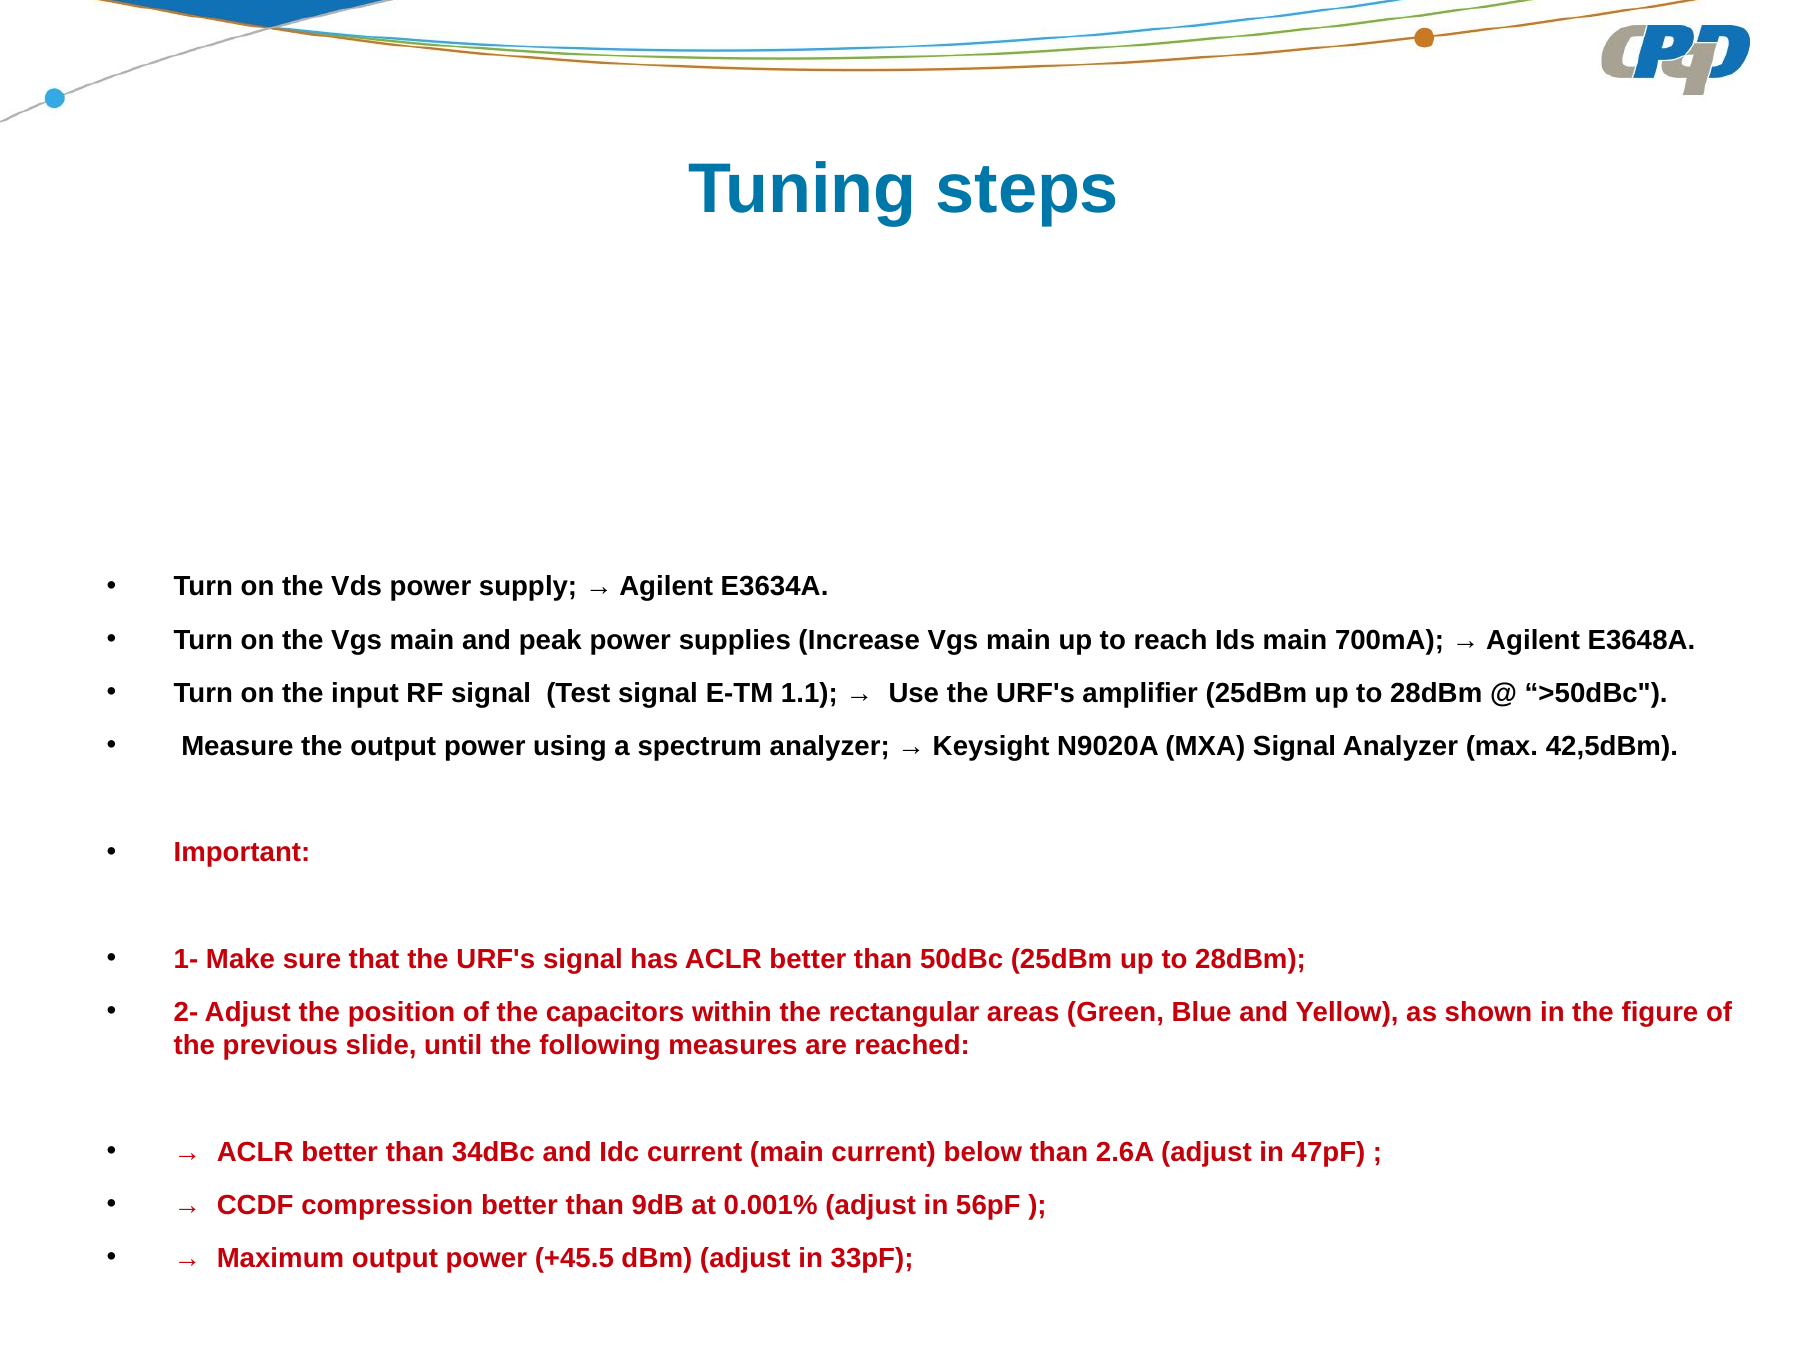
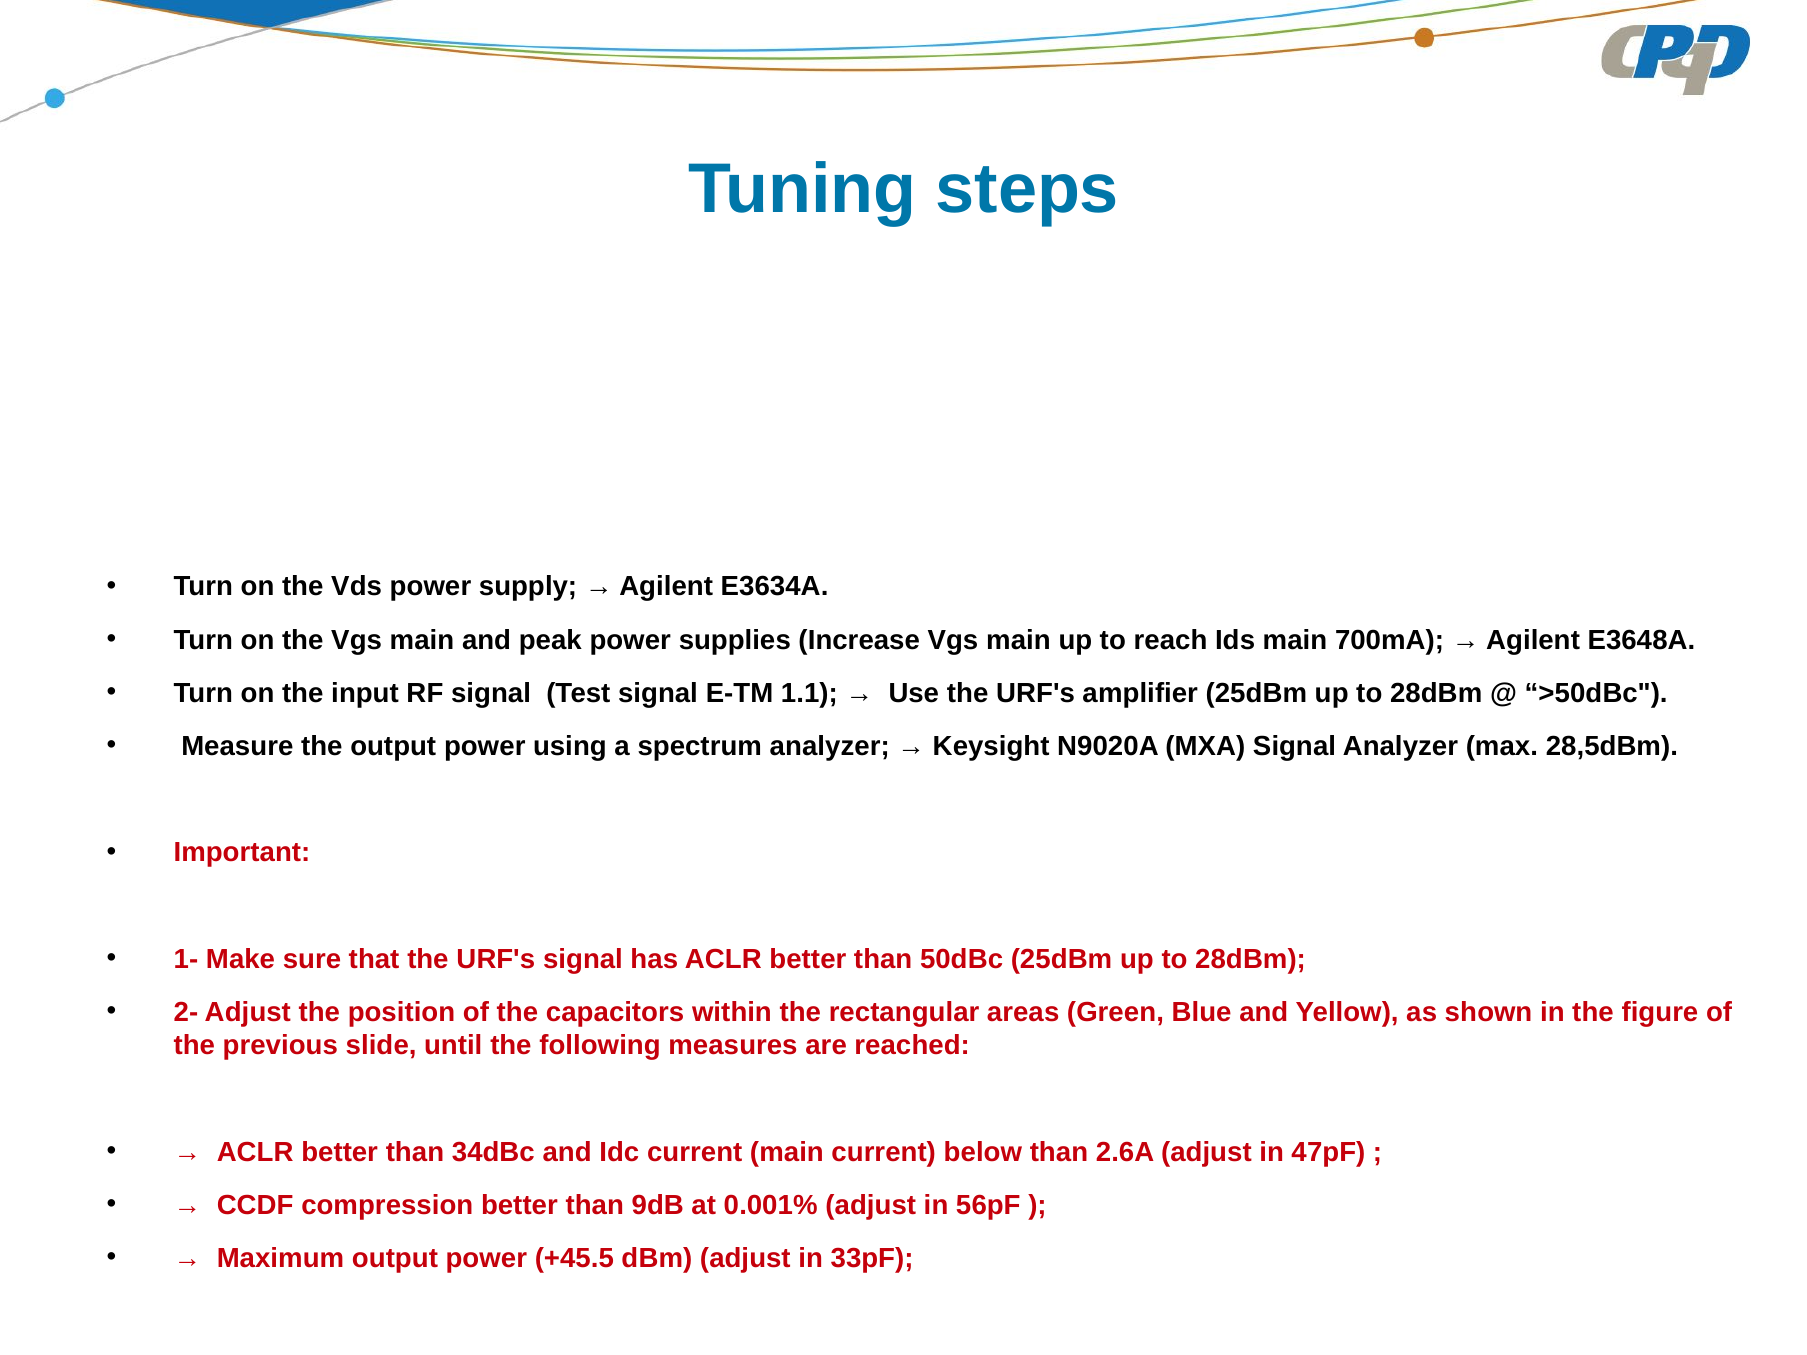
42,5dBm: 42,5dBm -> 28,5dBm (1612, 747)
